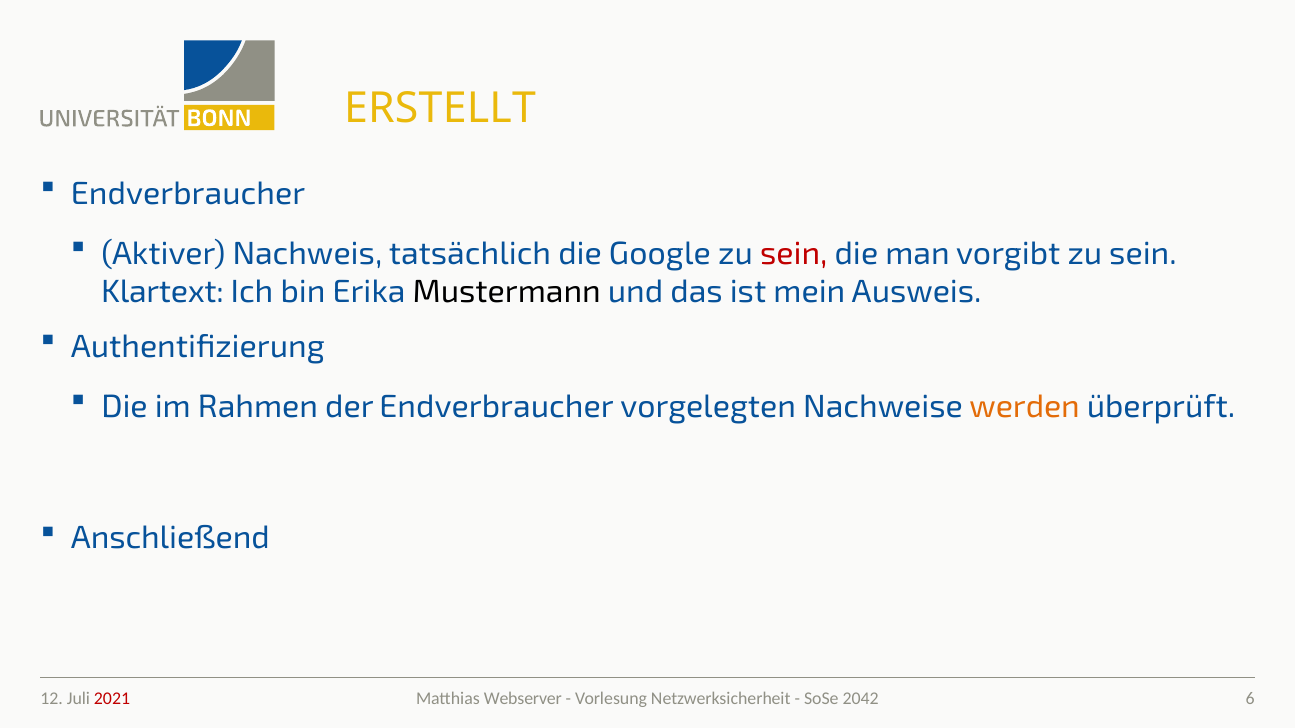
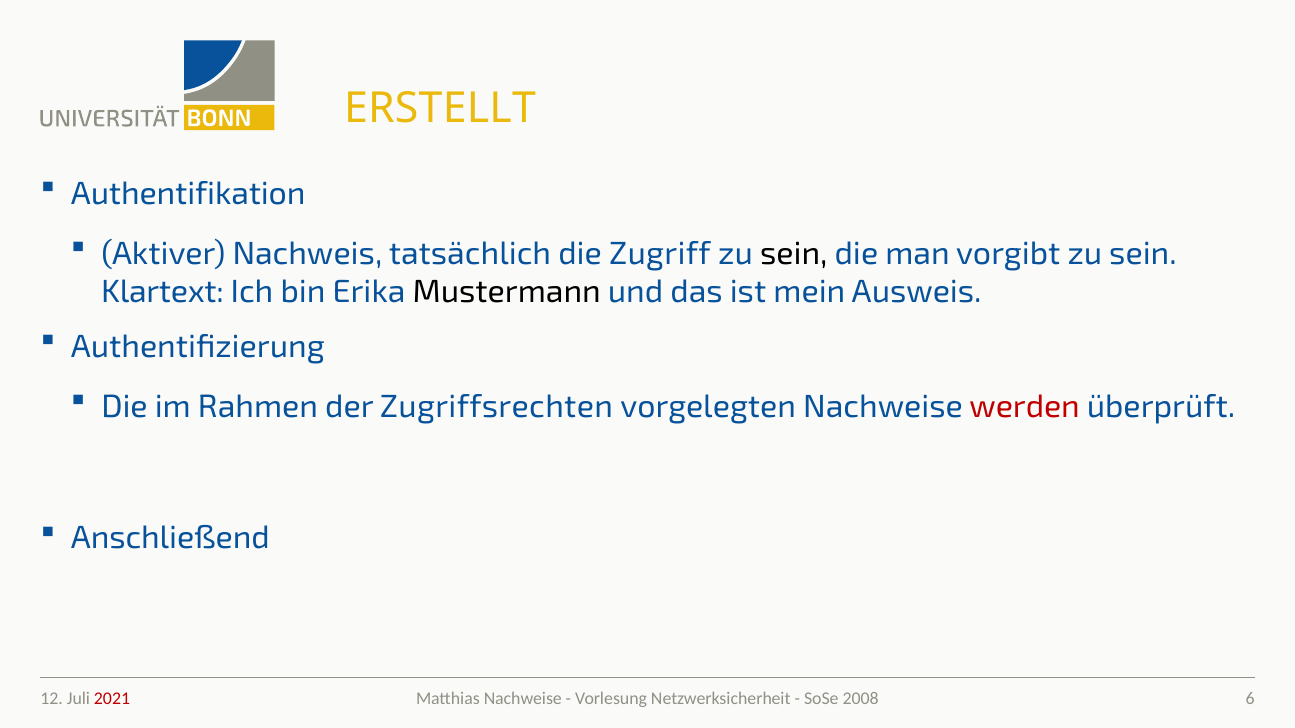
Endverbraucher: Endverbraucher -> Authentifikation (188, 194)
Google: Google -> Zugriff (660, 254)
sein colour: red -> black (794, 254)
der Endverbraucher: Endverbraucher -> Zugriffsrechten (496, 407)
werden colour: orange -> red (1025, 407)
Matthias Webserver: Webserver -> Nachweise (523, 699)
2042: 2042 -> 2008 (861, 699)
